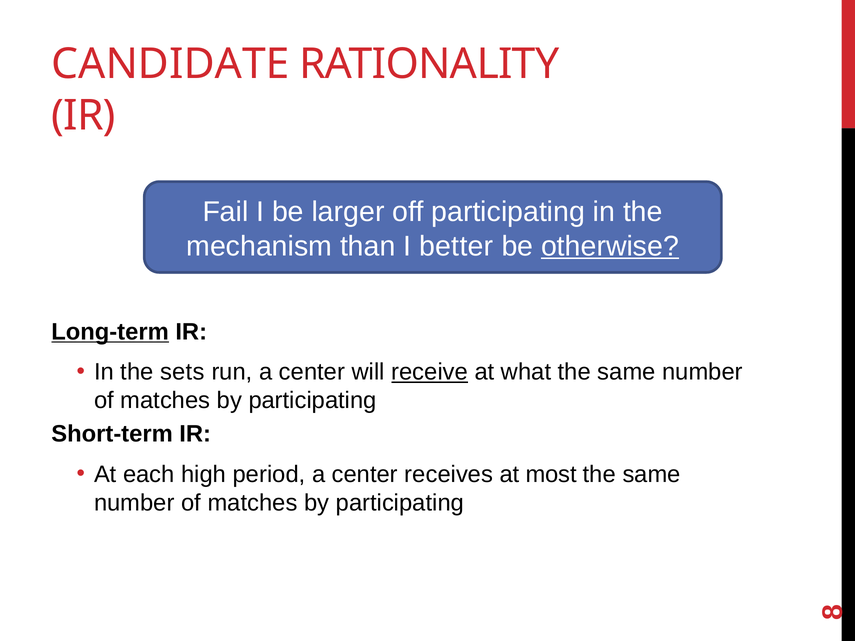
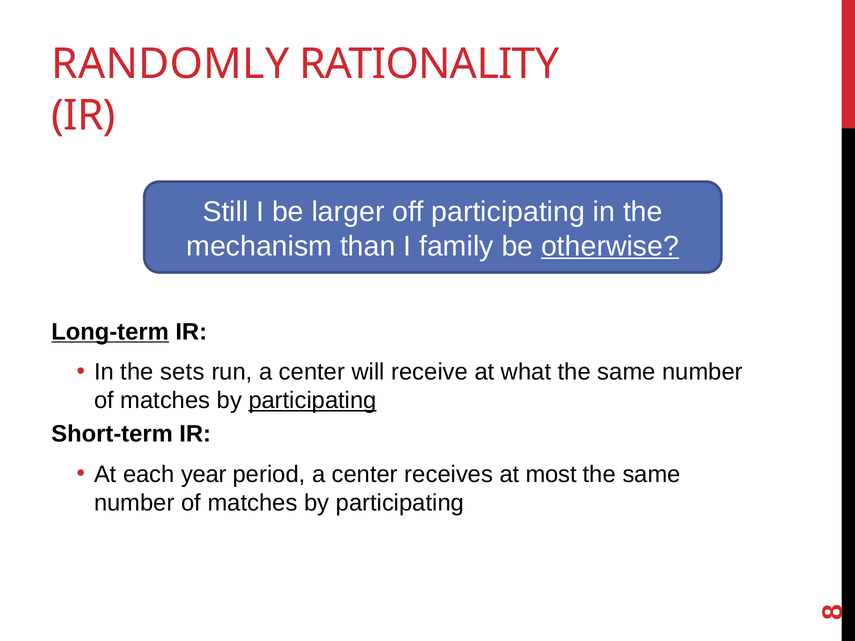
CANDIDATE: CANDIDATE -> RANDOMLY (170, 64)
Fail: Fail -> Still (225, 212)
better: better -> family (456, 246)
receive underline: present -> none (430, 372)
participating underline: none -> present (313, 401)
high: high -> year (204, 474)
